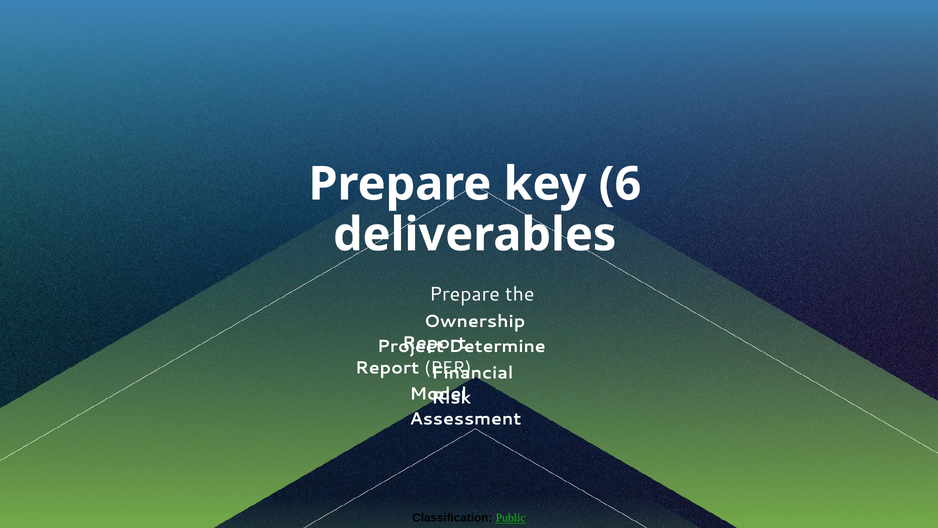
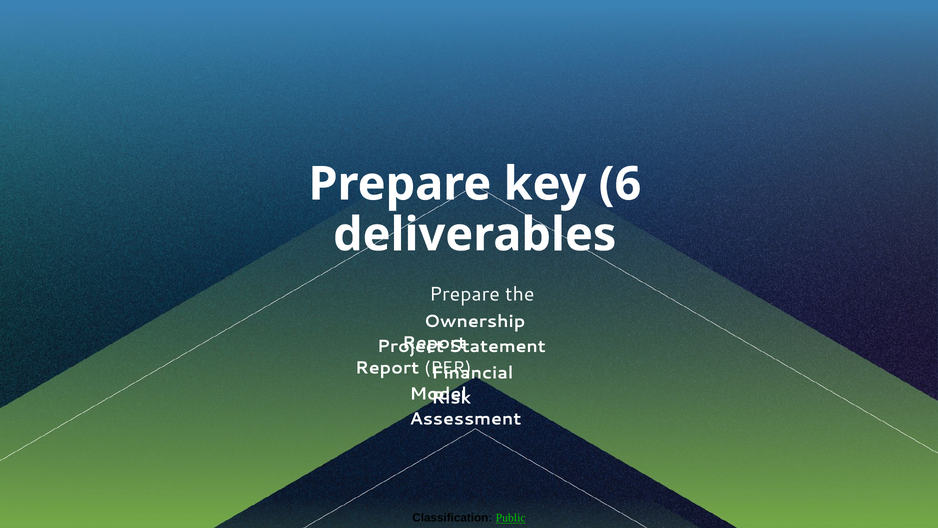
Determine: Determine -> Statement (497, 346)
